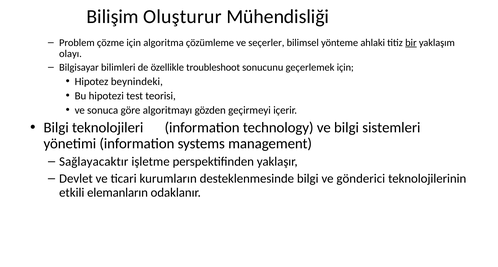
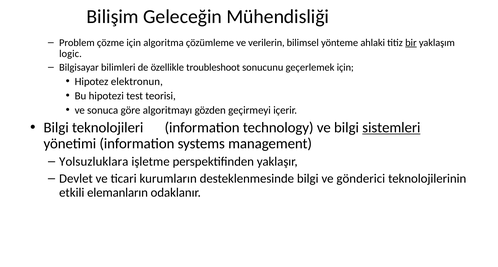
Oluşturur: Oluşturur -> Geleceğin (183, 17)
seçerler: seçerler -> verilerin (266, 43)
olayı: olayı -> logic (70, 54)
beynindeki: beynindeki -> elektronun (137, 81)
sistemleri underline: none -> present (391, 127)
Sağlayacaktır: Sağlayacaktır -> Yolsuzluklara (94, 161)
